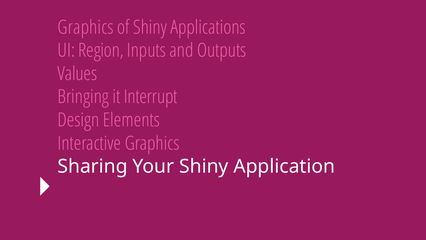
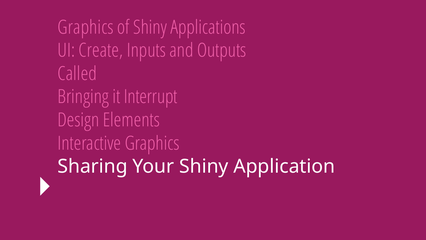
Region: Region -> Create (101, 50)
Values: Values -> Called (77, 74)
